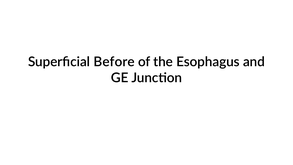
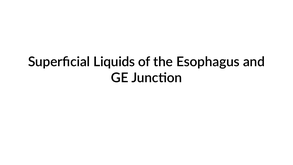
Before: Before -> Liquids (114, 62)
